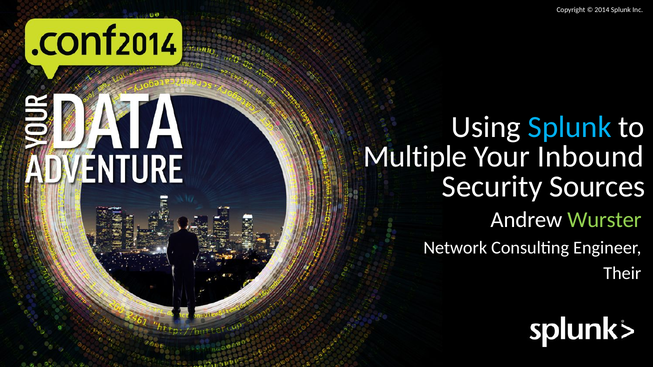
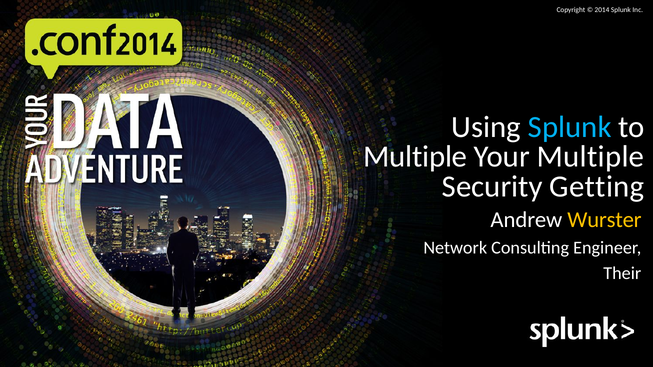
Your Inbound: Inbound -> Multiple (591, 157)
Sources: Sources -> Getting (597, 187)
Wurster colour: light green -> yellow (604, 220)
